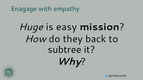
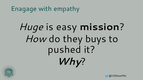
back: back -> buys (96, 39)
subtree: subtree -> pushed (64, 50)
